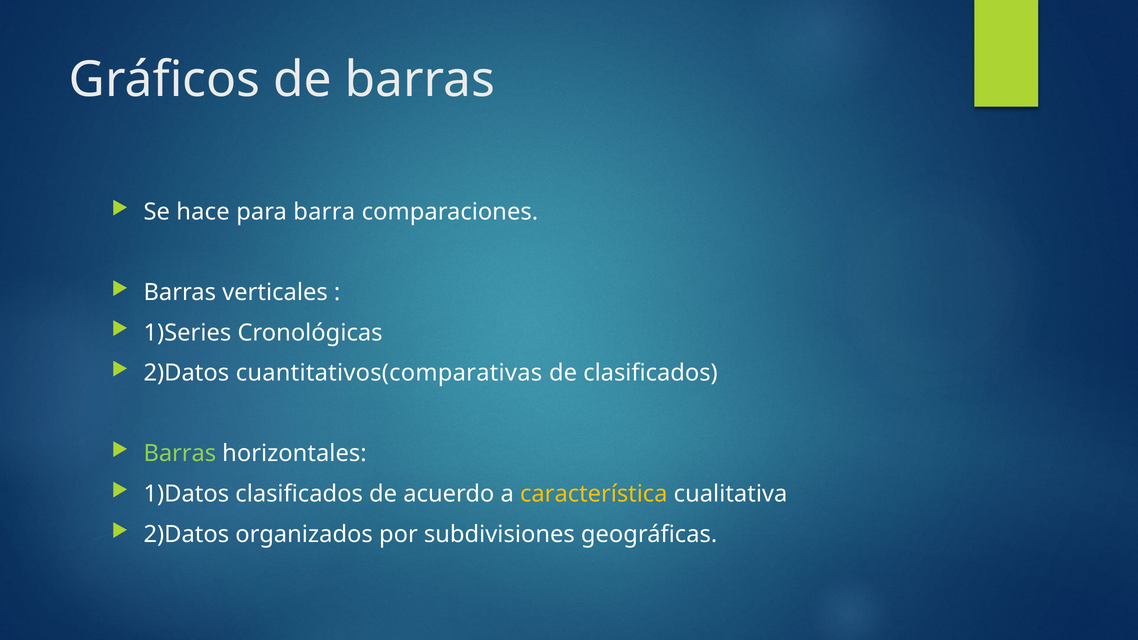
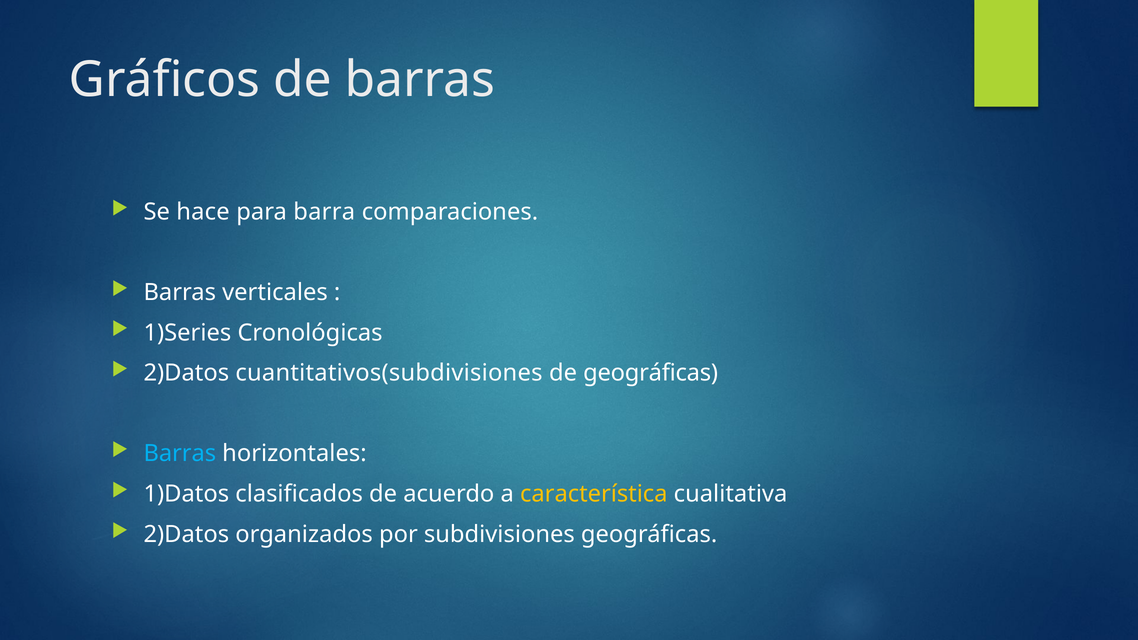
cuantitativos(comparativas: cuantitativos(comparativas -> cuantitativos(subdivisiones (389, 373)
de clasificados: clasificados -> geográficas (651, 373)
Barras colour: light green -> light blue (180, 454)
